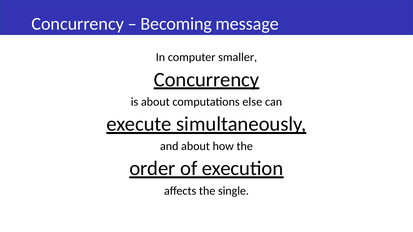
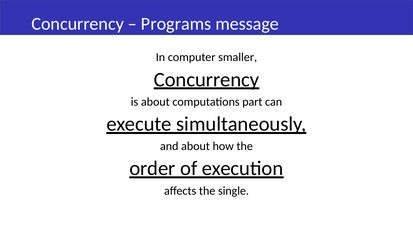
Becoming: Becoming -> Programs (176, 24)
else: else -> part (252, 102)
